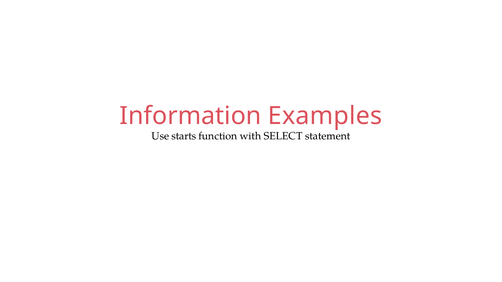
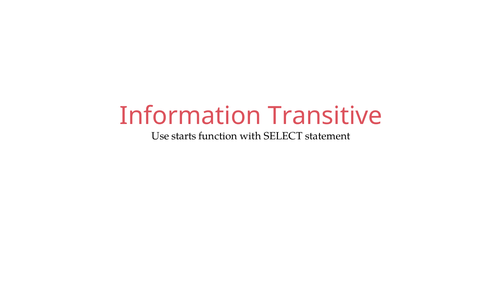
Examples: Examples -> Transitive (325, 116)
